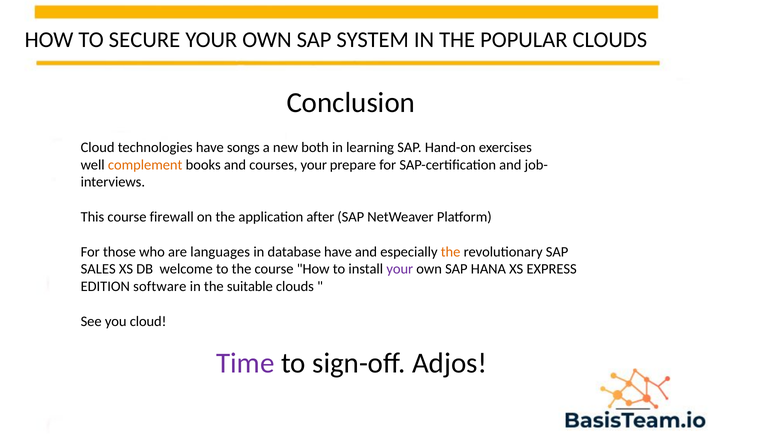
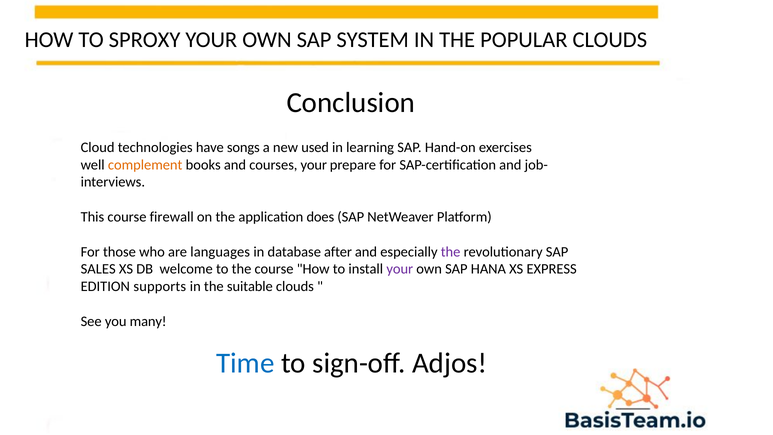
SECURE: SECURE -> SPROXY (145, 40)
both: both -> used (315, 147)
after: after -> does (320, 217)
database have: have -> after (338, 252)
the colour: orange -> purple (451, 252)
software: software -> supports (160, 286)
you cloud: cloud -> many (148, 321)
Time colour: purple -> blue (245, 363)
